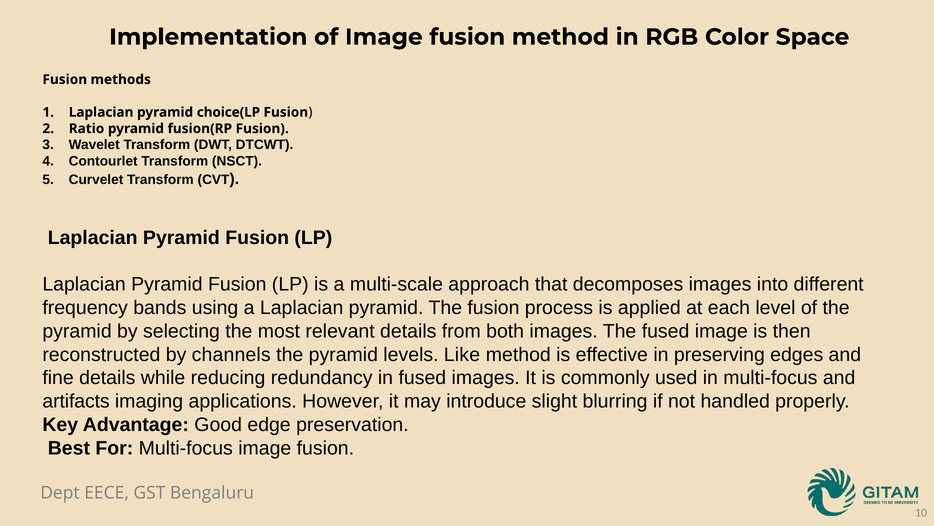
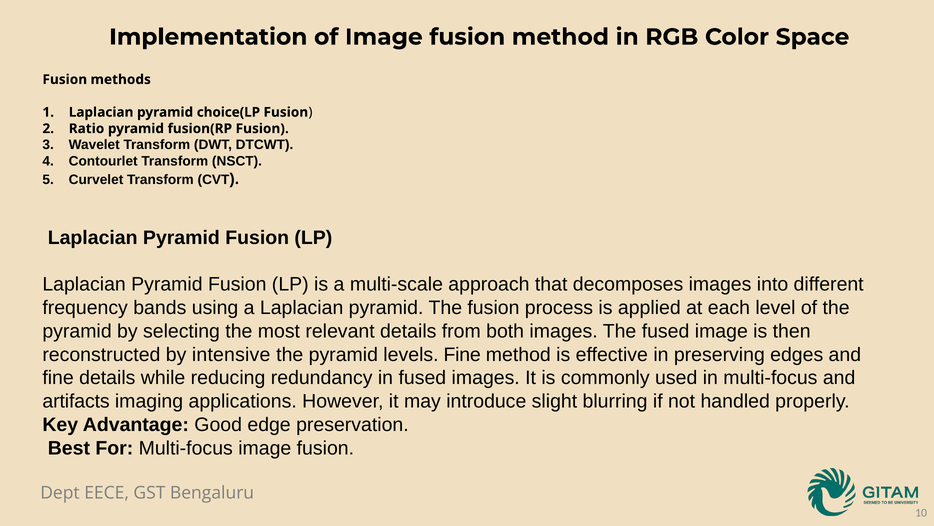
channels: channels -> intensive (231, 354)
levels Like: Like -> Fine (462, 354)
